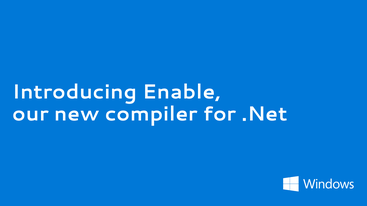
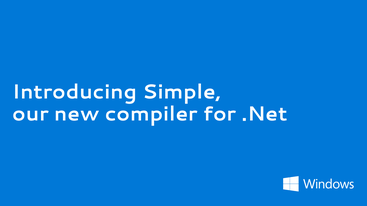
Enable: Enable -> Simple (182, 92)
